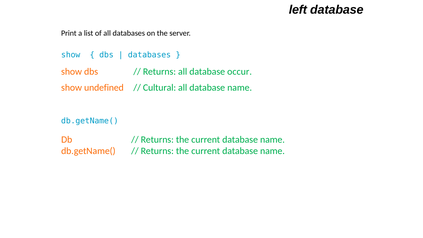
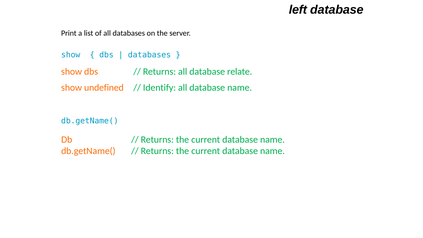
occur: occur -> relate (240, 72)
Cultural: Cultural -> Identify (159, 88)
